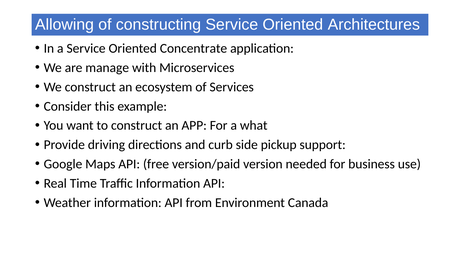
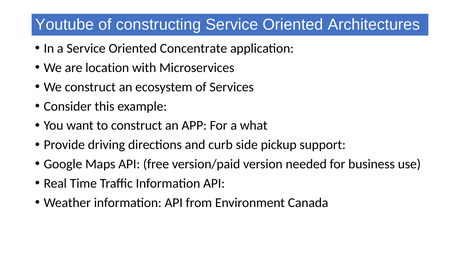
Allowing: Allowing -> Youtube (65, 25)
manage: manage -> location (107, 68)
